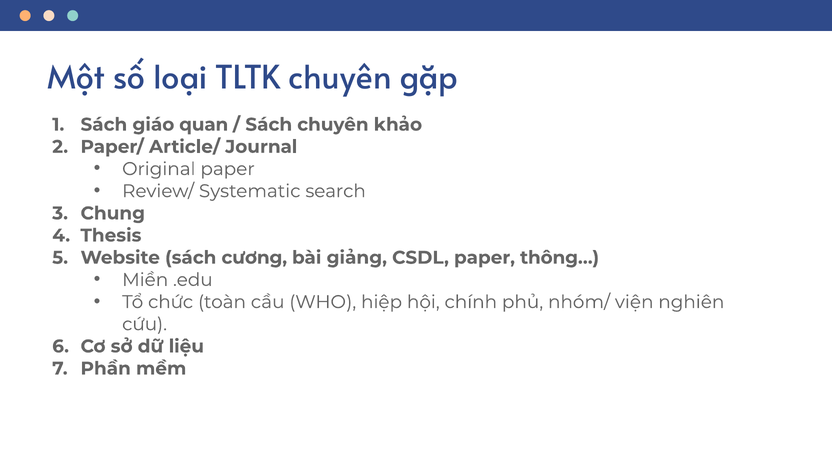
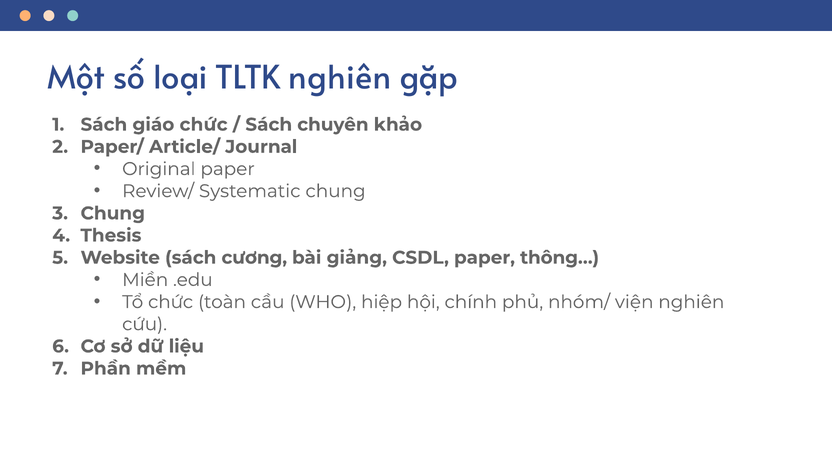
TLTK chuyên: chuyên -> nghiên (340, 78)
giáo quan: quan -> chức (204, 125)
Systematic search: search -> chung (336, 191)
